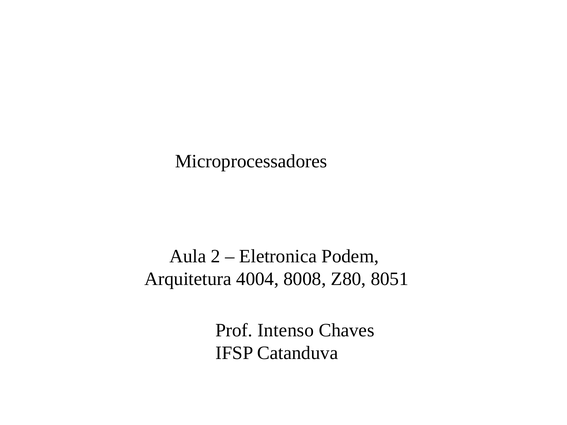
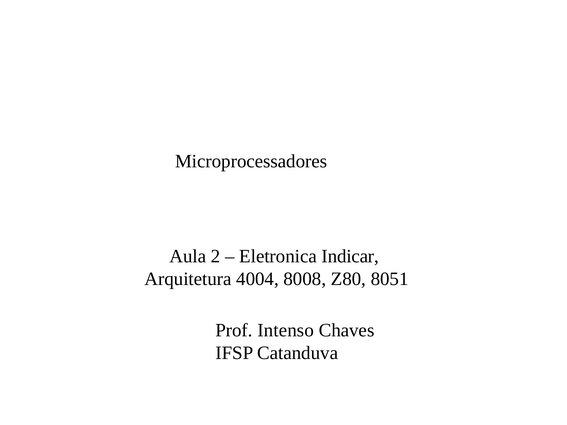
Podem: Podem -> Indicar (350, 257)
